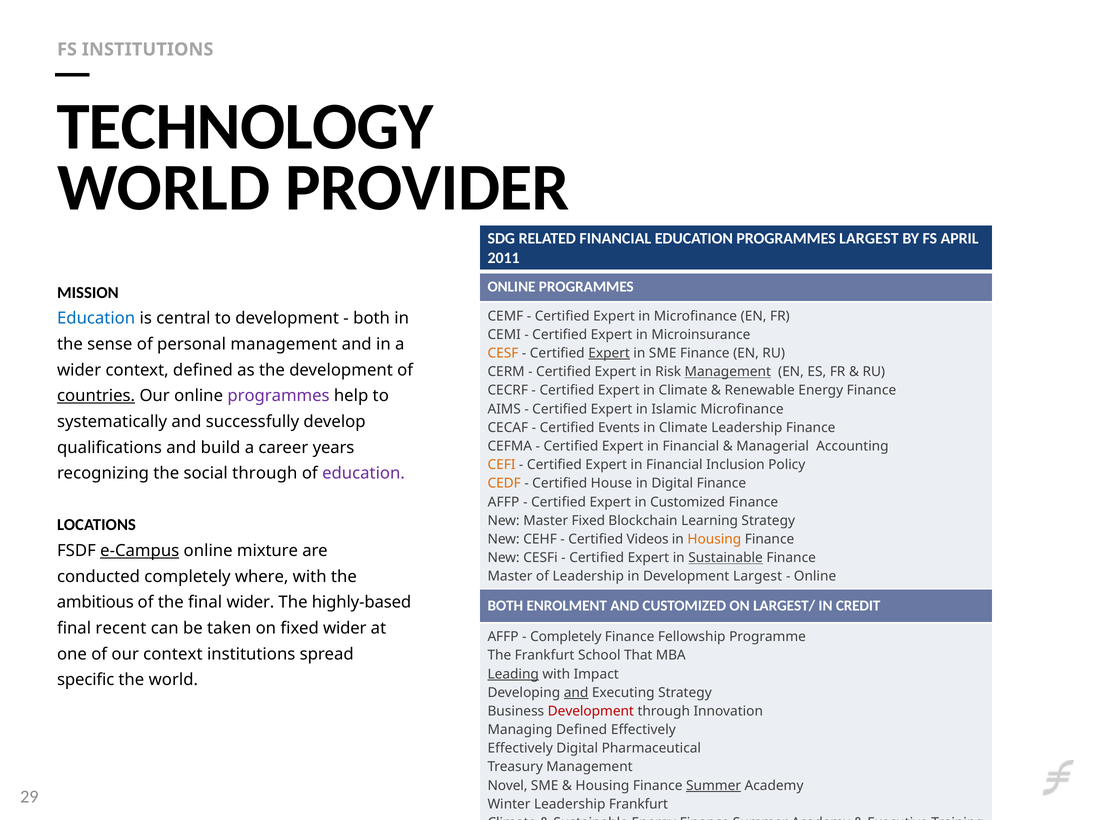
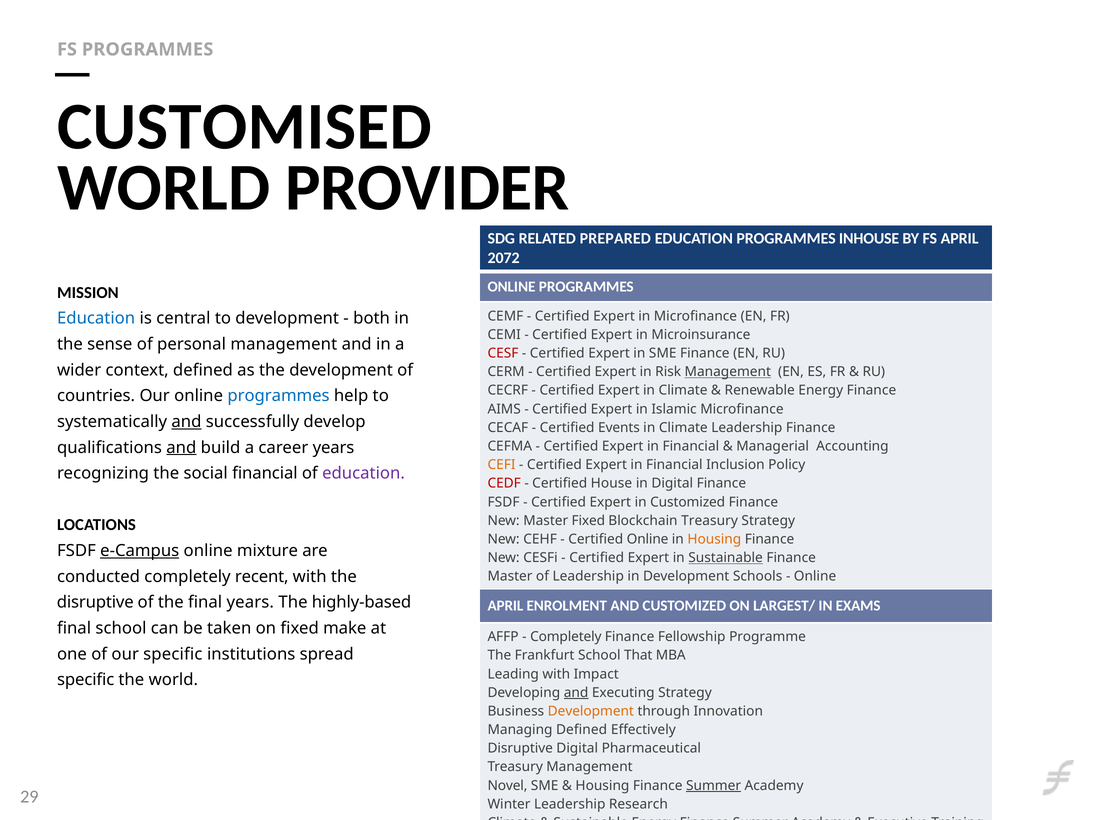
FS INSTITUTIONS: INSTITUTIONS -> PROGRAMMES (148, 49)
TECHNOLOGY: TECHNOLOGY -> CUSTOMISED (244, 127)
RELATED FINANCIAL: FINANCIAL -> PREPARED (615, 239)
PROGRAMMES LARGEST: LARGEST -> INHOUSE (869, 239)
2011: 2011 -> 2072 (504, 258)
CESF colour: orange -> red (503, 353)
Expert underline: present -> none (609, 353)
countries underline: present -> none (96, 396)
programmes colour: purple -> blue (278, 396)
and underline: none -> present (186, 422)
and underline: none -> present (181, 448)
social through: through -> financial (265, 474)
CEDF colour: orange -> red (504, 484)
AFFP: AFFP -> FSDF (504, 502)
Blockchain Learning: Learning -> Treasury (710, 521)
Certified Videos: Videos -> Online (648, 540)
where: where -> recent (262, 577)
Development Largest: Largest -> Schools (758, 577)
ambitious: ambitious -> disruptive (95, 603)
final wider: wider -> years (250, 603)
BOTH: BOTH -> APRIL (505, 606)
CREDIT: CREDIT -> EXAMS (858, 606)
final recent: recent -> school (121, 629)
fixed wider: wider -> make (345, 629)
our context: context -> specific (173, 655)
Leading underline: present -> none (513, 674)
Development colour: red -> orange (591, 712)
Effectively: Effectively -> Disruptive (520, 749)
Leadership Frankfurt: Frankfurt -> Research (638, 805)
